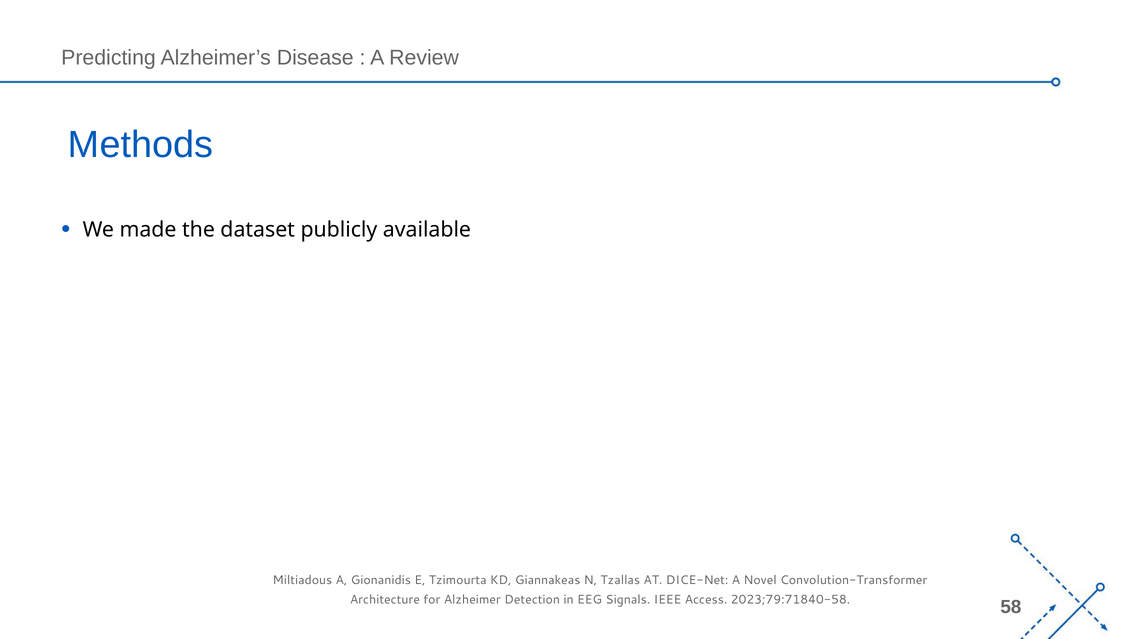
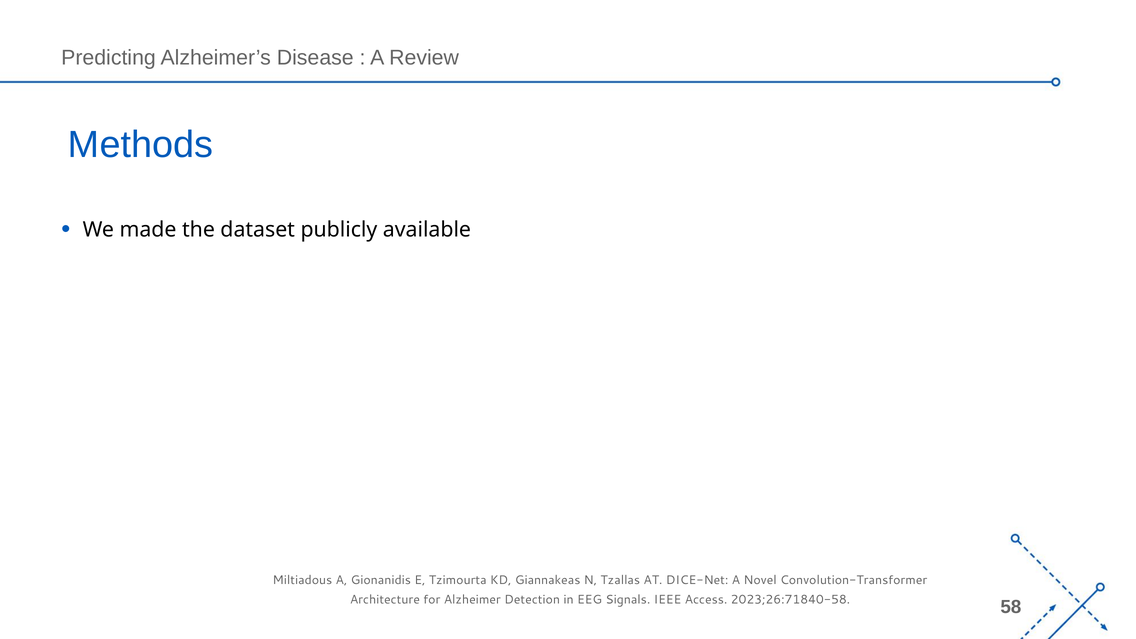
2023;79:71840-58: 2023;79:71840-58 -> 2023;26:71840-58 (790, 599)
